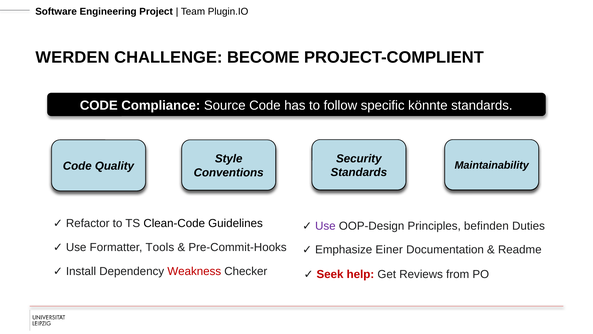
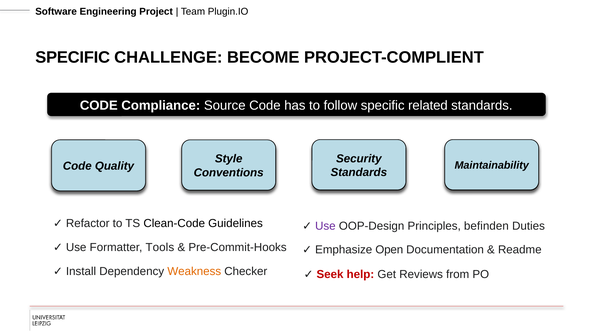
WERDEN: WERDEN -> SPECIFIC (73, 57)
könnte: könnte -> related (428, 105)
Einer: Einer -> Open (389, 249)
Weakness colour: red -> orange (194, 271)
